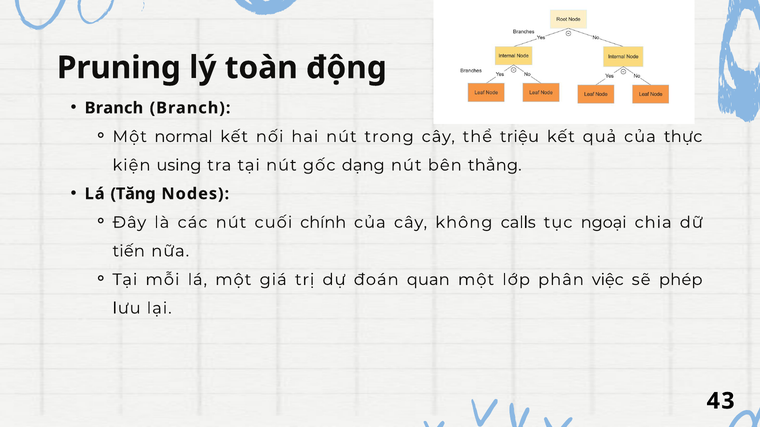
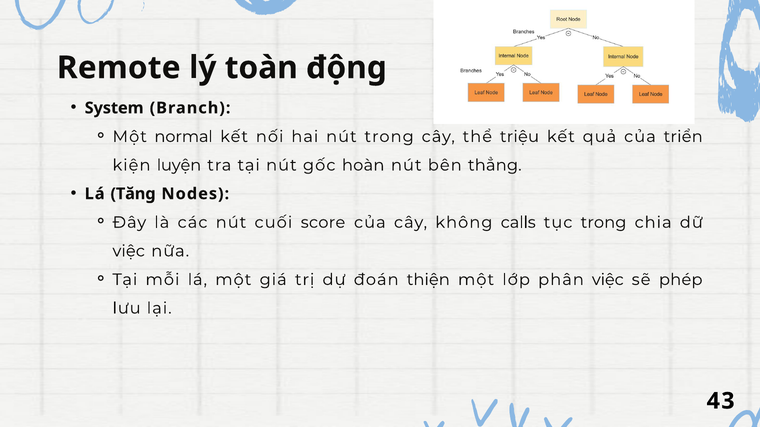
Pruning: Pruning -> Remote (119, 68)
Branch: Branch -> System (114, 108)
thực: thực -> triển (683, 137)
using: using -> luyện (179, 165)
dạng: dạng -> hoàn (363, 165)
chính: chính -> score (323, 223)
tục ngoại: ngoại -> trong (604, 223)
tiến: tiến -> việc (129, 251)
quan: quan -> thiện (428, 280)
